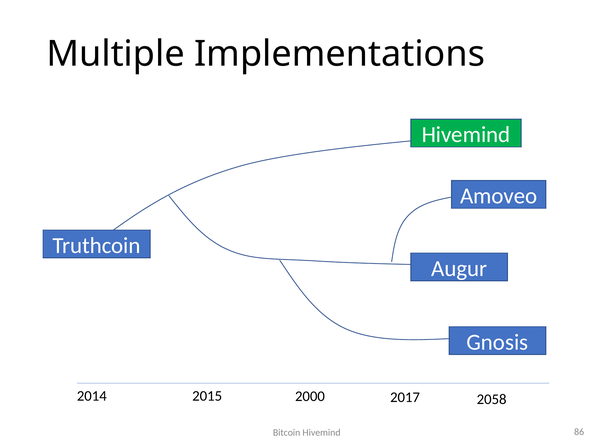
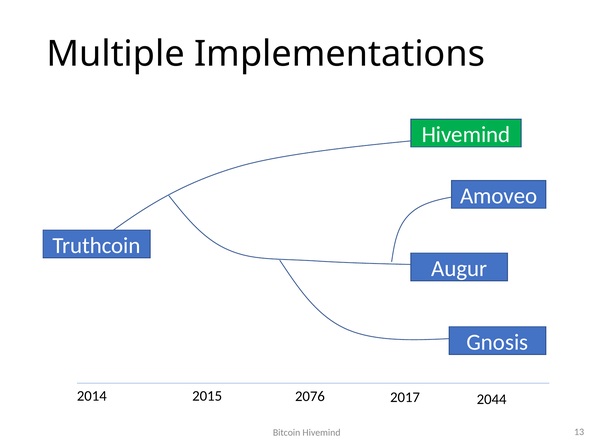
2000: 2000 -> 2076 (310, 397)
2058: 2058 -> 2044 (492, 400)
86: 86 -> 13 (579, 432)
